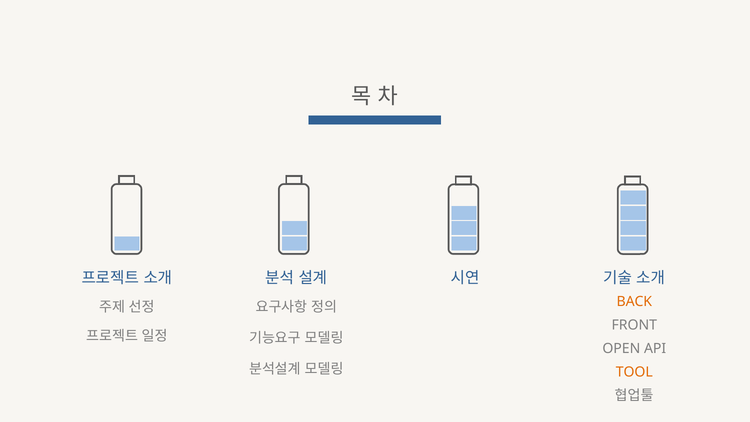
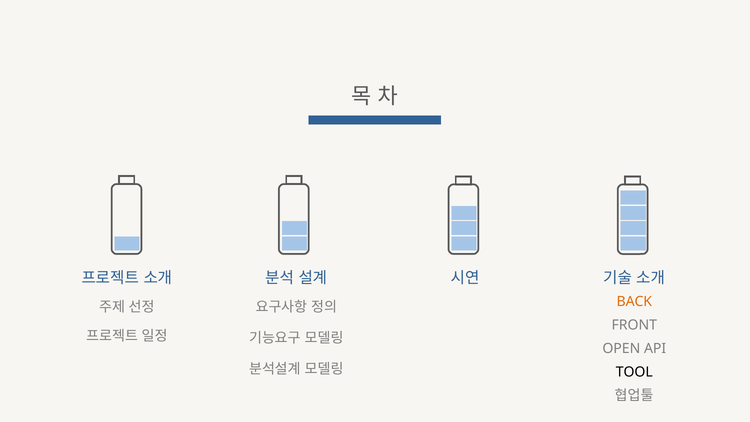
TOOL colour: orange -> black (634, 372)
